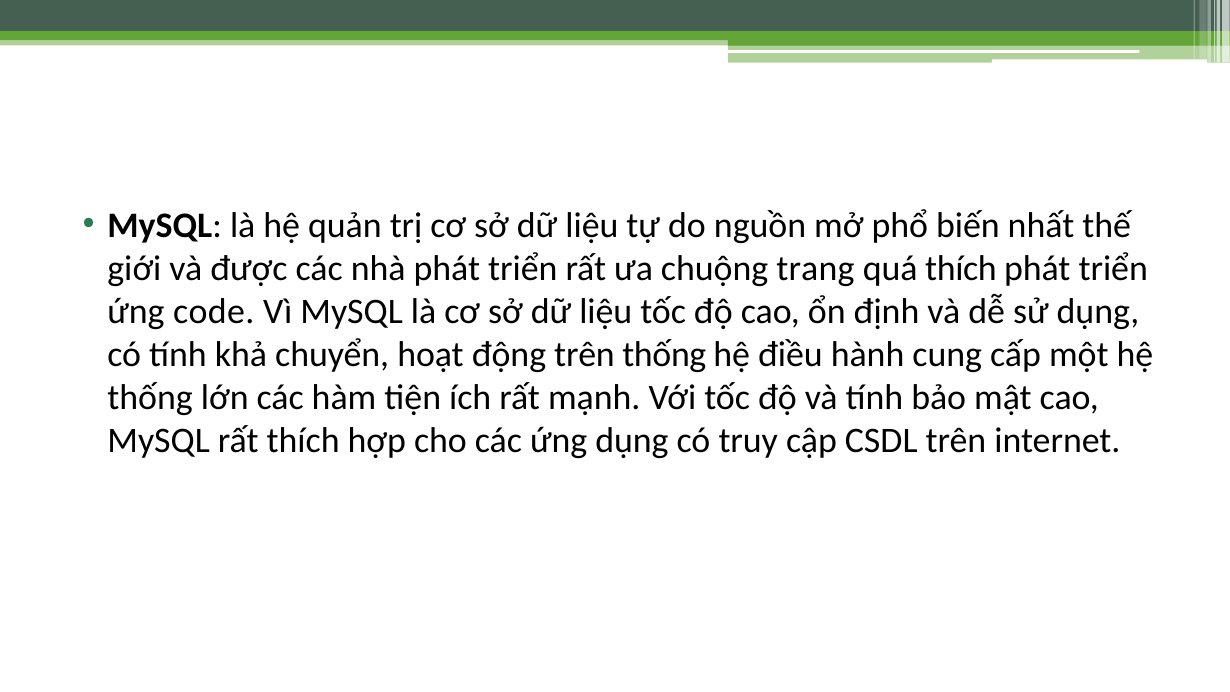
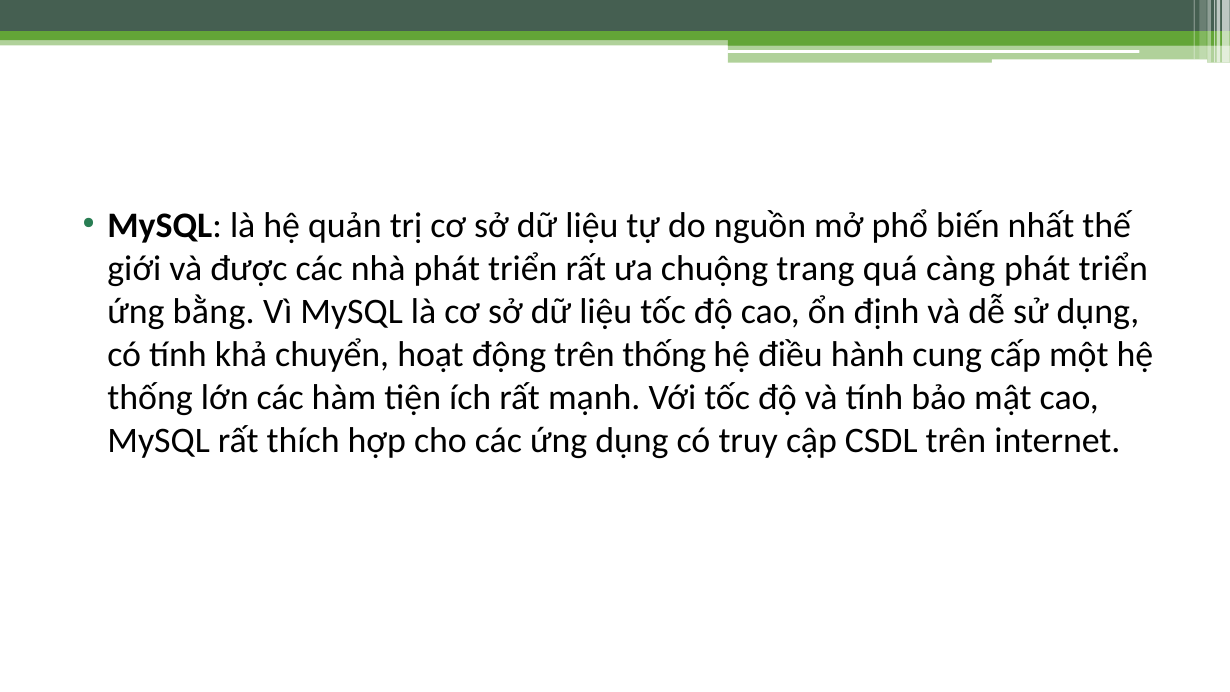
quá thích: thích -> càng (961, 269)
code: code -> bằng (214, 312)
